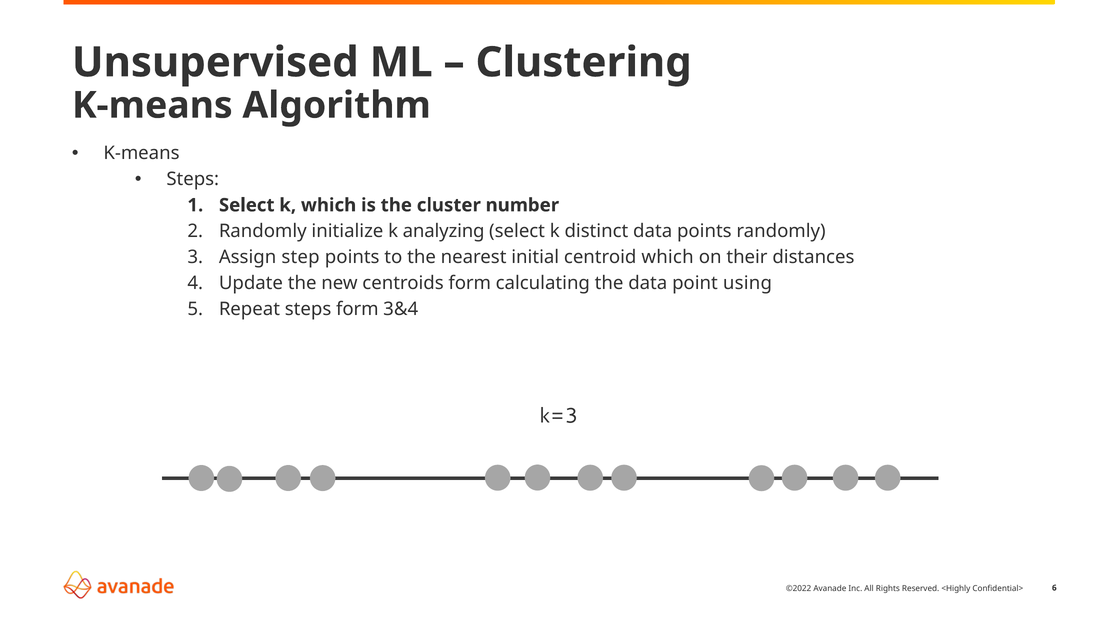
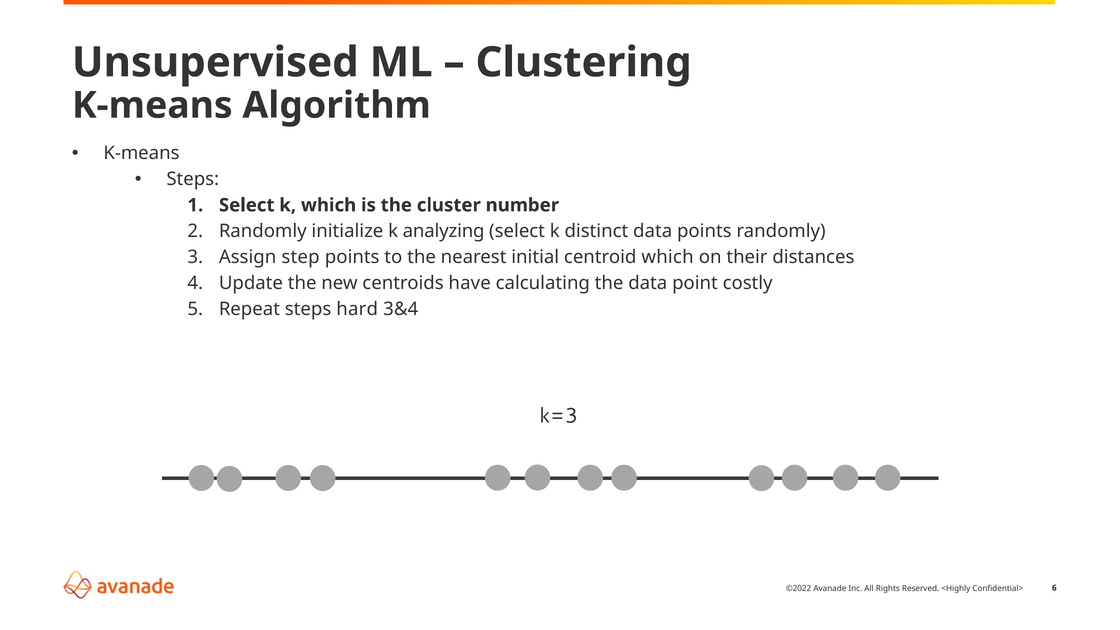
centroids form: form -> have (470, 283)
using: using -> costly (748, 283)
steps form: form -> hard (357, 309)
